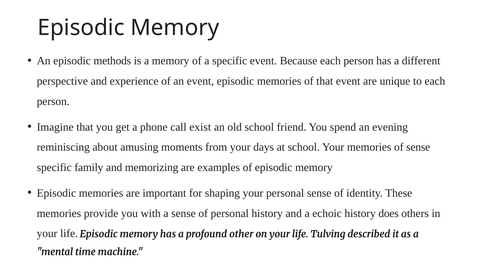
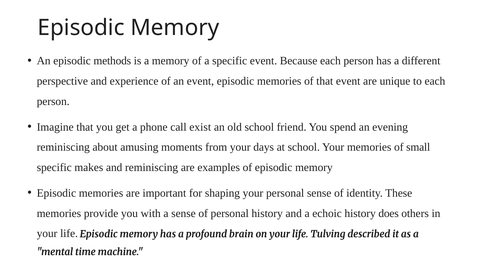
of sense: sense -> small (418, 147)
family: family -> makes (89, 167)
and memorizing: memorizing -> reminiscing (152, 167)
other: other -> brain (241, 234)
